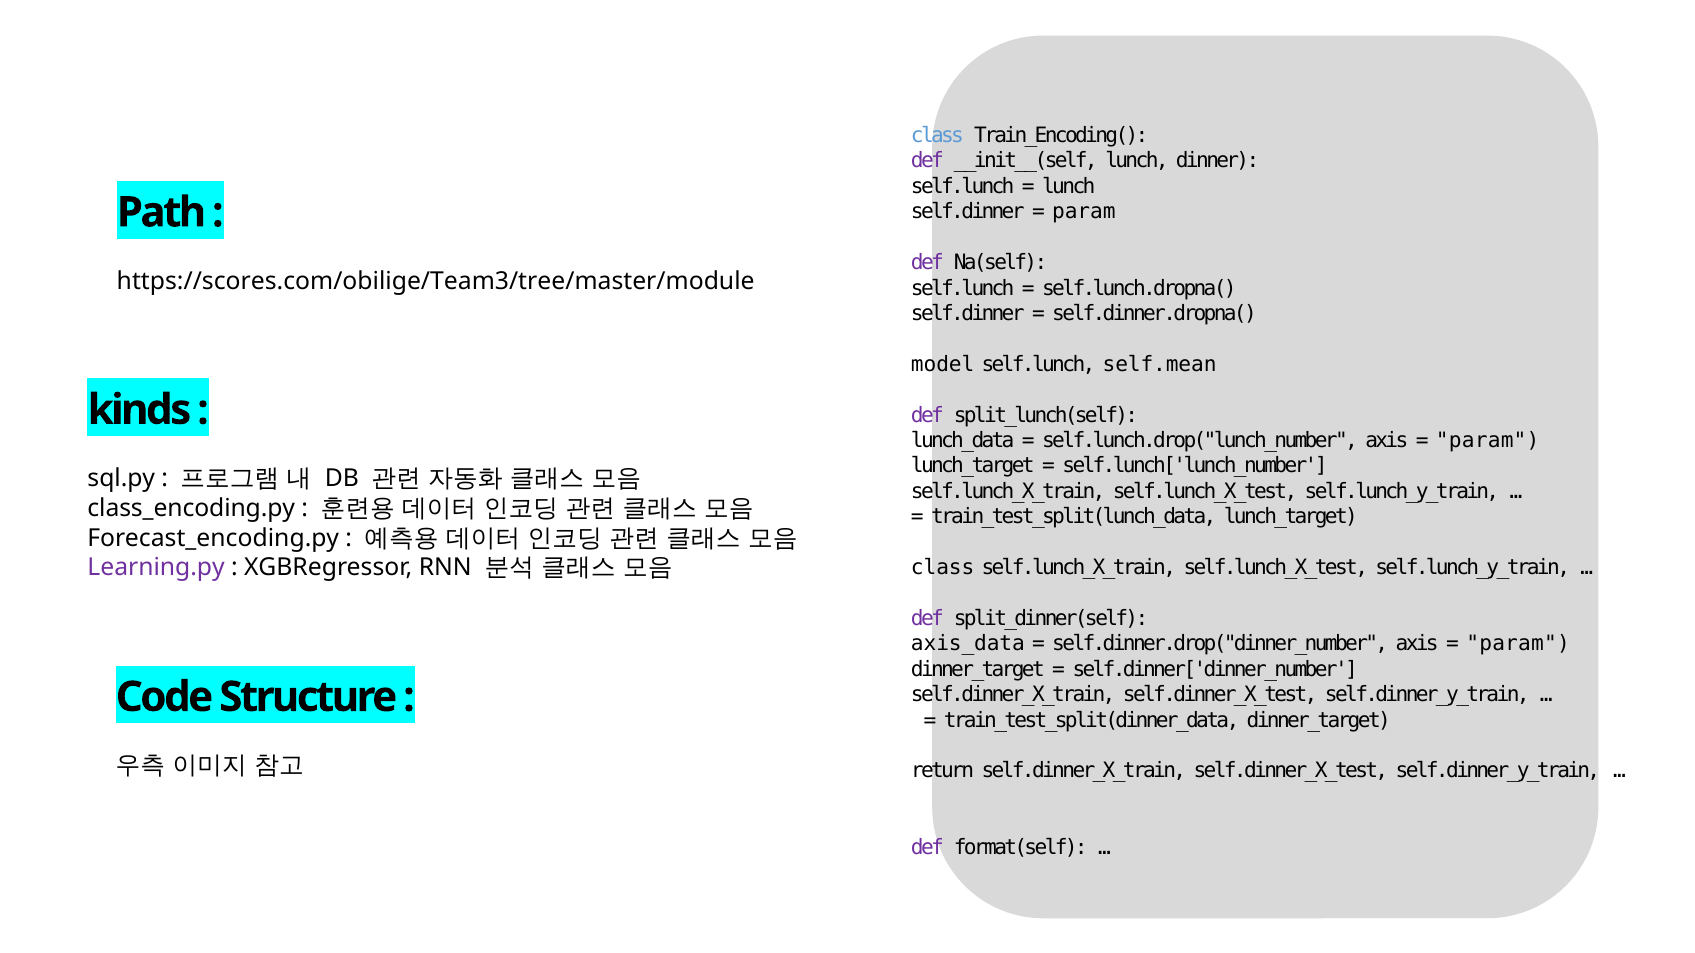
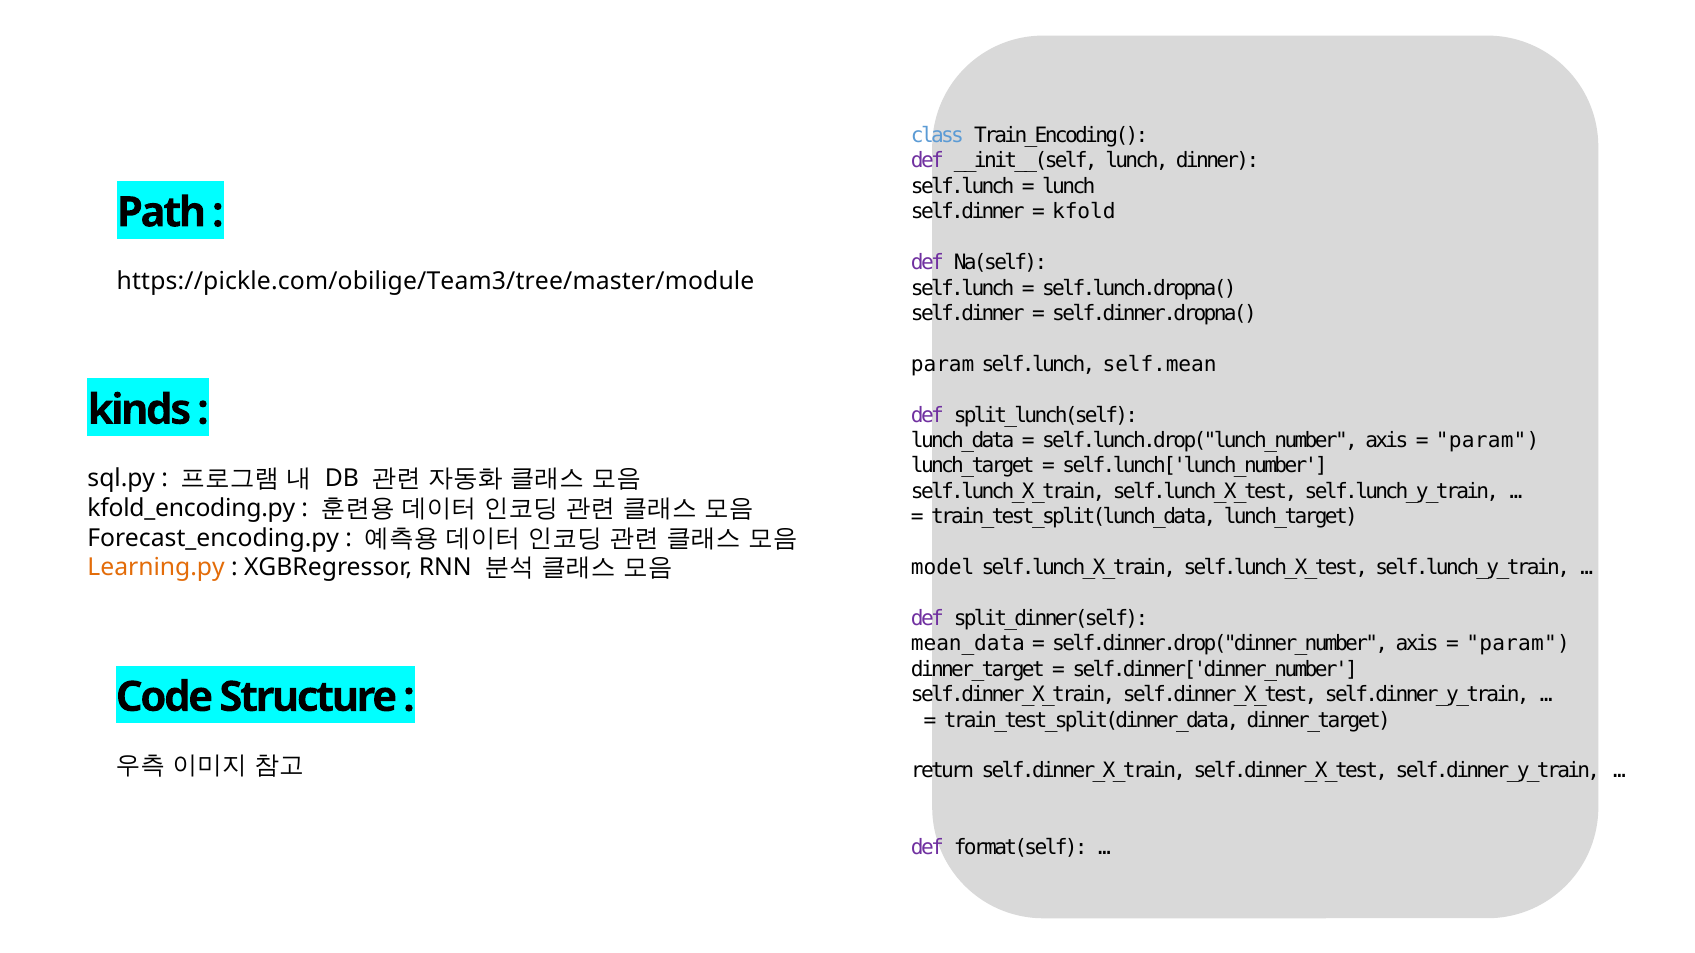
param: param -> kfold (1084, 212)
https://scores.com/obilige/Team3/tree/master/module: https://scores.com/obilige/Team3/tree/master/module -> https://pickle.com/obilige/Team3/tree/master/module (436, 281)
model: model -> param (943, 364)
class_encoding.py: class_encoding.py -> kfold_encoding.py (191, 508)
class: class -> model (943, 568)
Learning.py colour: purple -> orange (156, 568)
axis_data: axis_data -> mean_data (968, 644)
